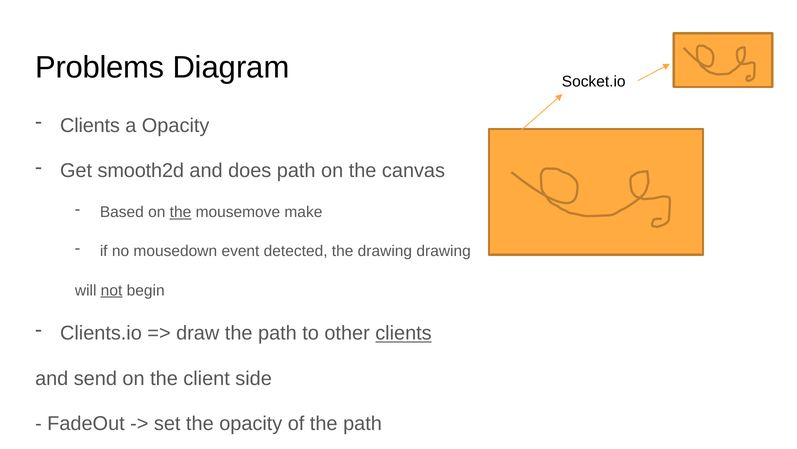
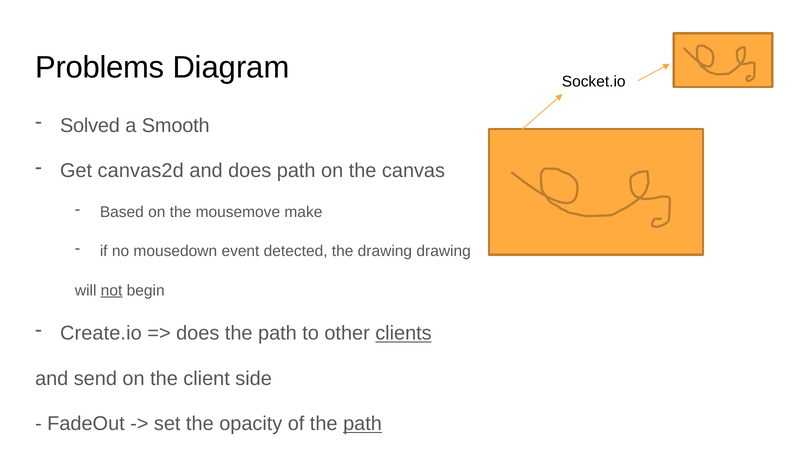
Clients: Clients -> Solved (90, 125)
a Opacity: Opacity -> Smooth (176, 125)
smooth2d: smooth2d -> canvas2d (141, 171)
the underline: present -> none (180, 212)
Clients.io: Clients.io -> Create.io (101, 333)
draw: draw -> does (198, 333)
path underline: none -> present (362, 423)
